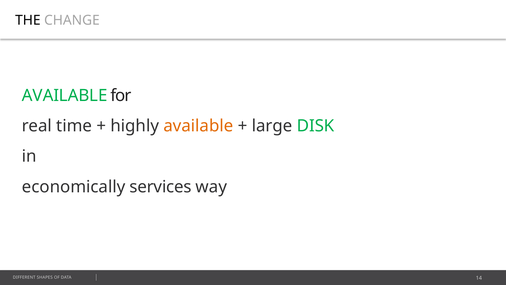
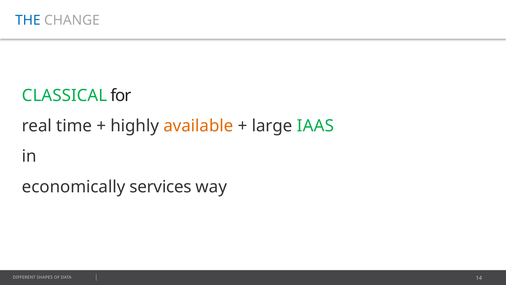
THE colour: black -> blue (28, 20)
AVAILABLE: AVAILABLE -> CLASSICAL (65, 95)
DISK: DISK -> IAAS (315, 126)
